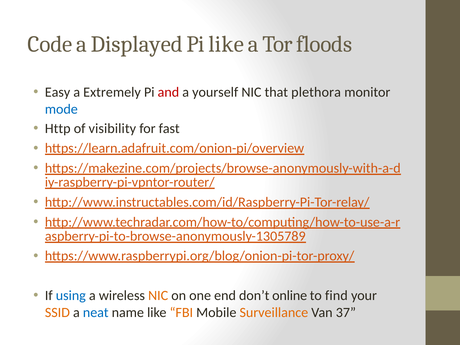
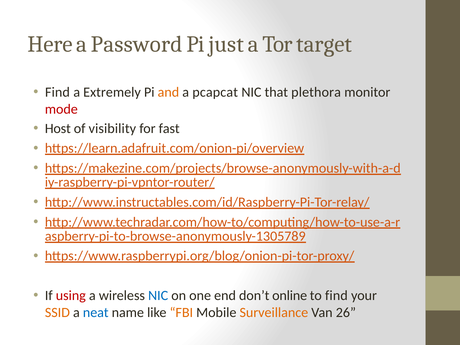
Code: Code -> Here (50, 44)
Displayed: Displayed -> Password (137, 44)
Pi like: like -> just (226, 44)
floods: floods -> target (324, 44)
Easy: Easy -> Find (57, 92)
and colour: red -> orange (168, 92)
yourself: yourself -> pcapcat (215, 92)
mode colour: blue -> red (61, 109)
Http: Http -> Host (58, 129)
using colour: blue -> red (71, 296)
NIC colour: orange -> blue (158, 296)
37: 37 -> 26 (346, 312)
